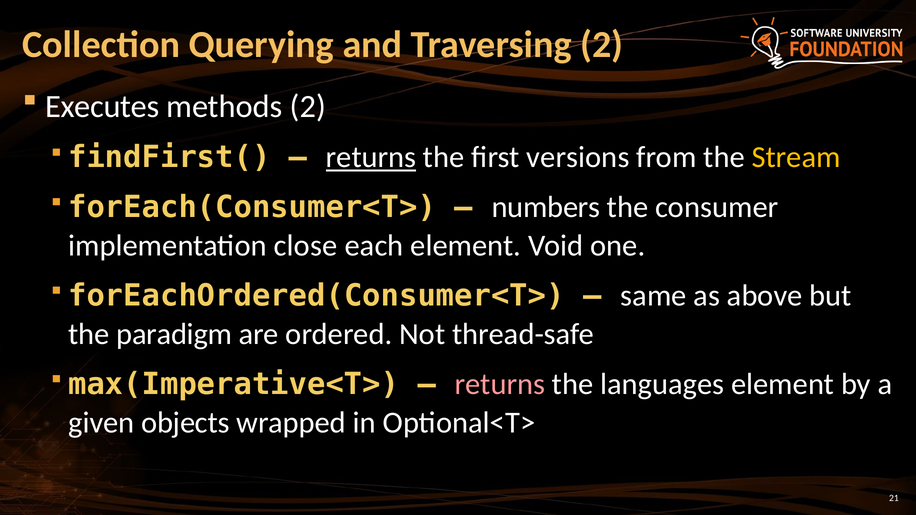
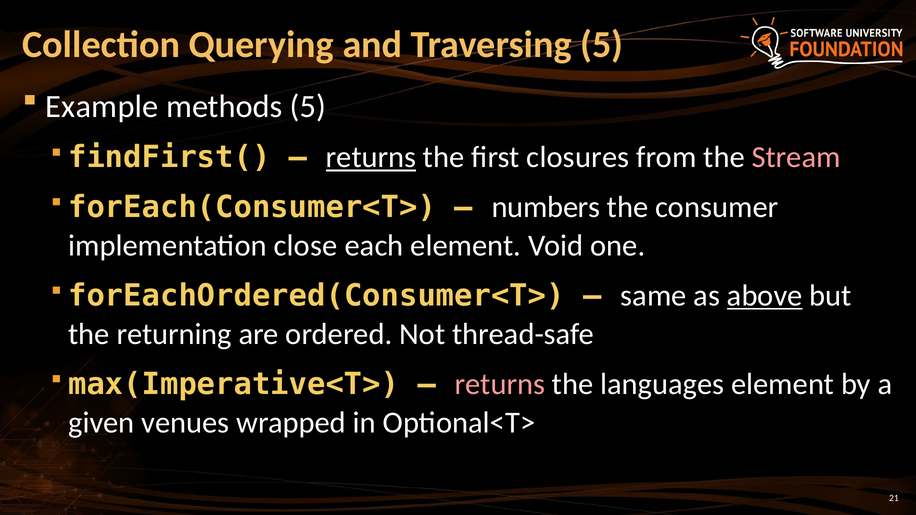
Traversing 2: 2 -> 5 (602, 45)
Executes: Executes -> Example (102, 106)
methods 2: 2 -> 5 (308, 106)
versions: versions -> closures (578, 157)
Stream colour: yellow -> pink (796, 157)
above underline: none -> present (765, 296)
paradigm: paradigm -> returning (174, 334)
objects: objects -> venues (185, 423)
